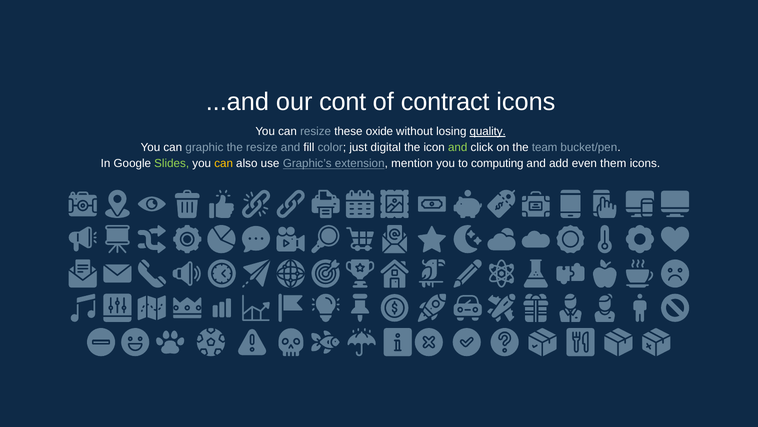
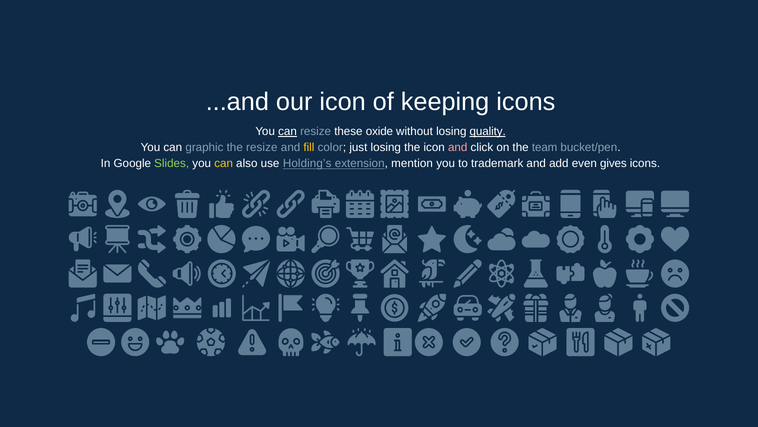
our cont: cont -> icon (343, 102)
contract: contract -> keeping (445, 102)
can underline: none -> present (287, 131)
fill colour: white -> yellow (309, 147)
just digital: digital -> losing (386, 147)
and colour: light green -> pink (458, 147)
Graphic’s: Graphic’s -> Holding’s (307, 163)
computing: computing -> trademark (497, 163)
them: them -> gives (613, 163)
